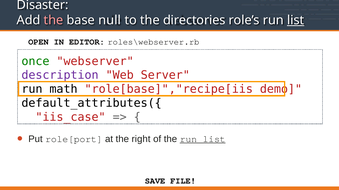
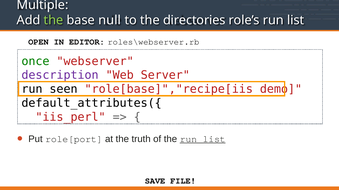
Disaster: Disaster -> Multiple (43, 5)
the colour: pink -> light green (54, 20)
list underline: present -> none (296, 20)
run_math: run_math -> run_seen (49, 89)
iis_case: iis_case -> iis_perl (71, 117)
right: right -> truth (141, 139)
